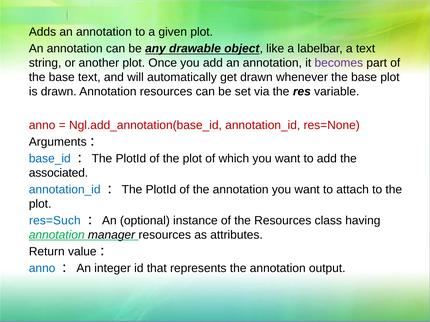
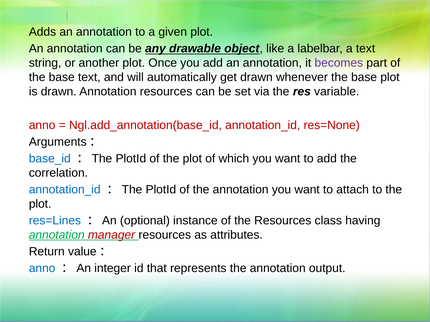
associated: associated -> correlation (58, 173)
res=Such: res=Such -> res=Lines (55, 221)
manager colour: black -> red (112, 235)
